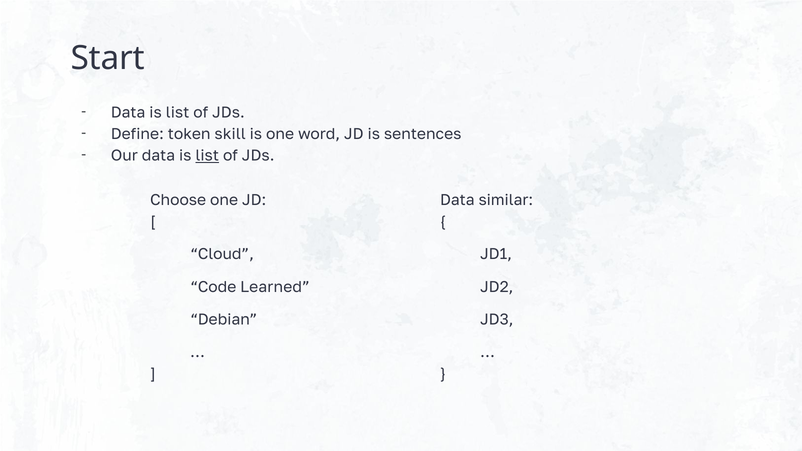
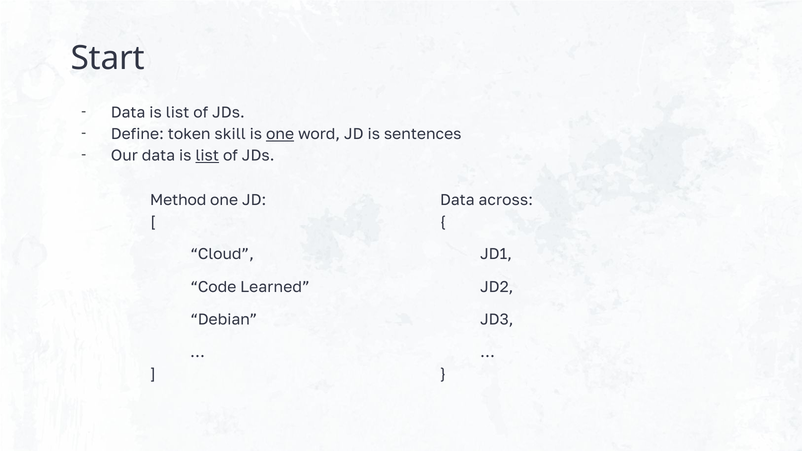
one underline: none -> present (280, 134)
Choose: Choose -> Method (178, 200)
similar: similar -> across (506, 200)
